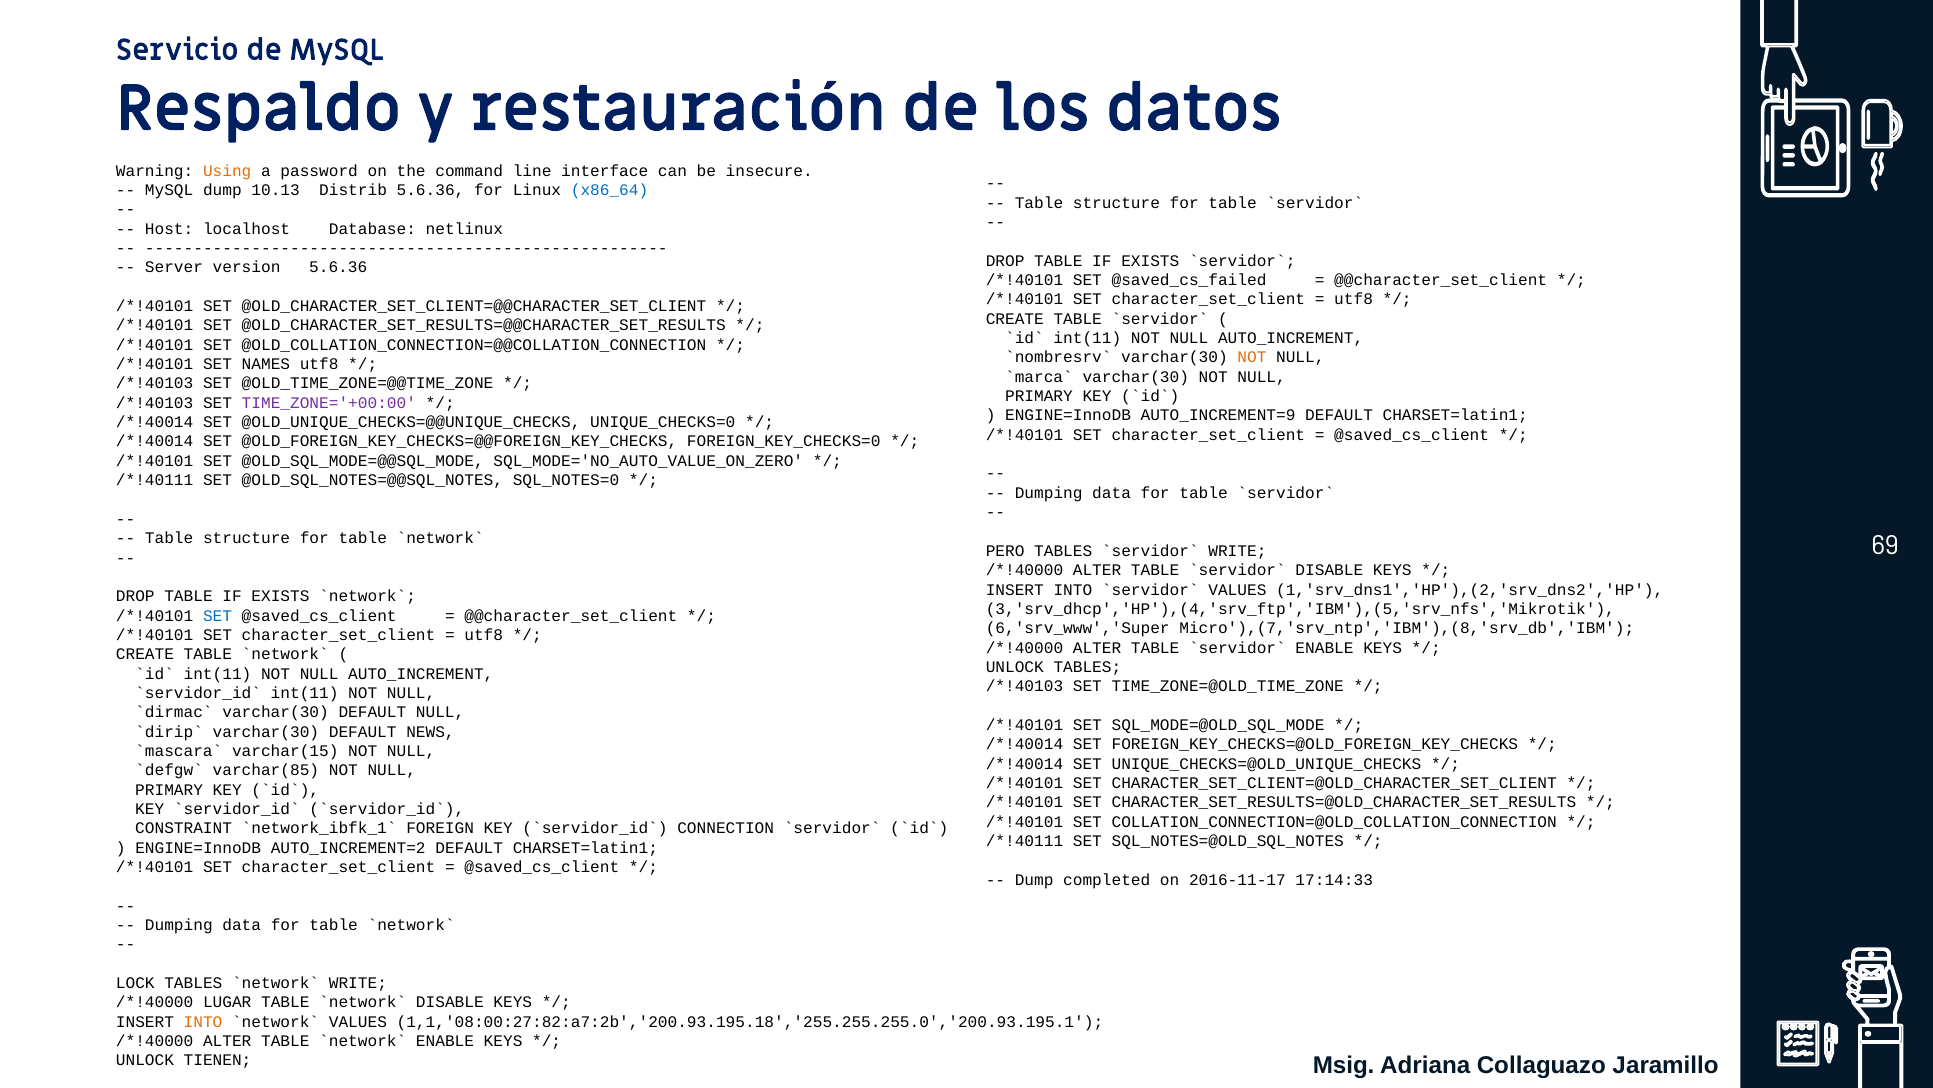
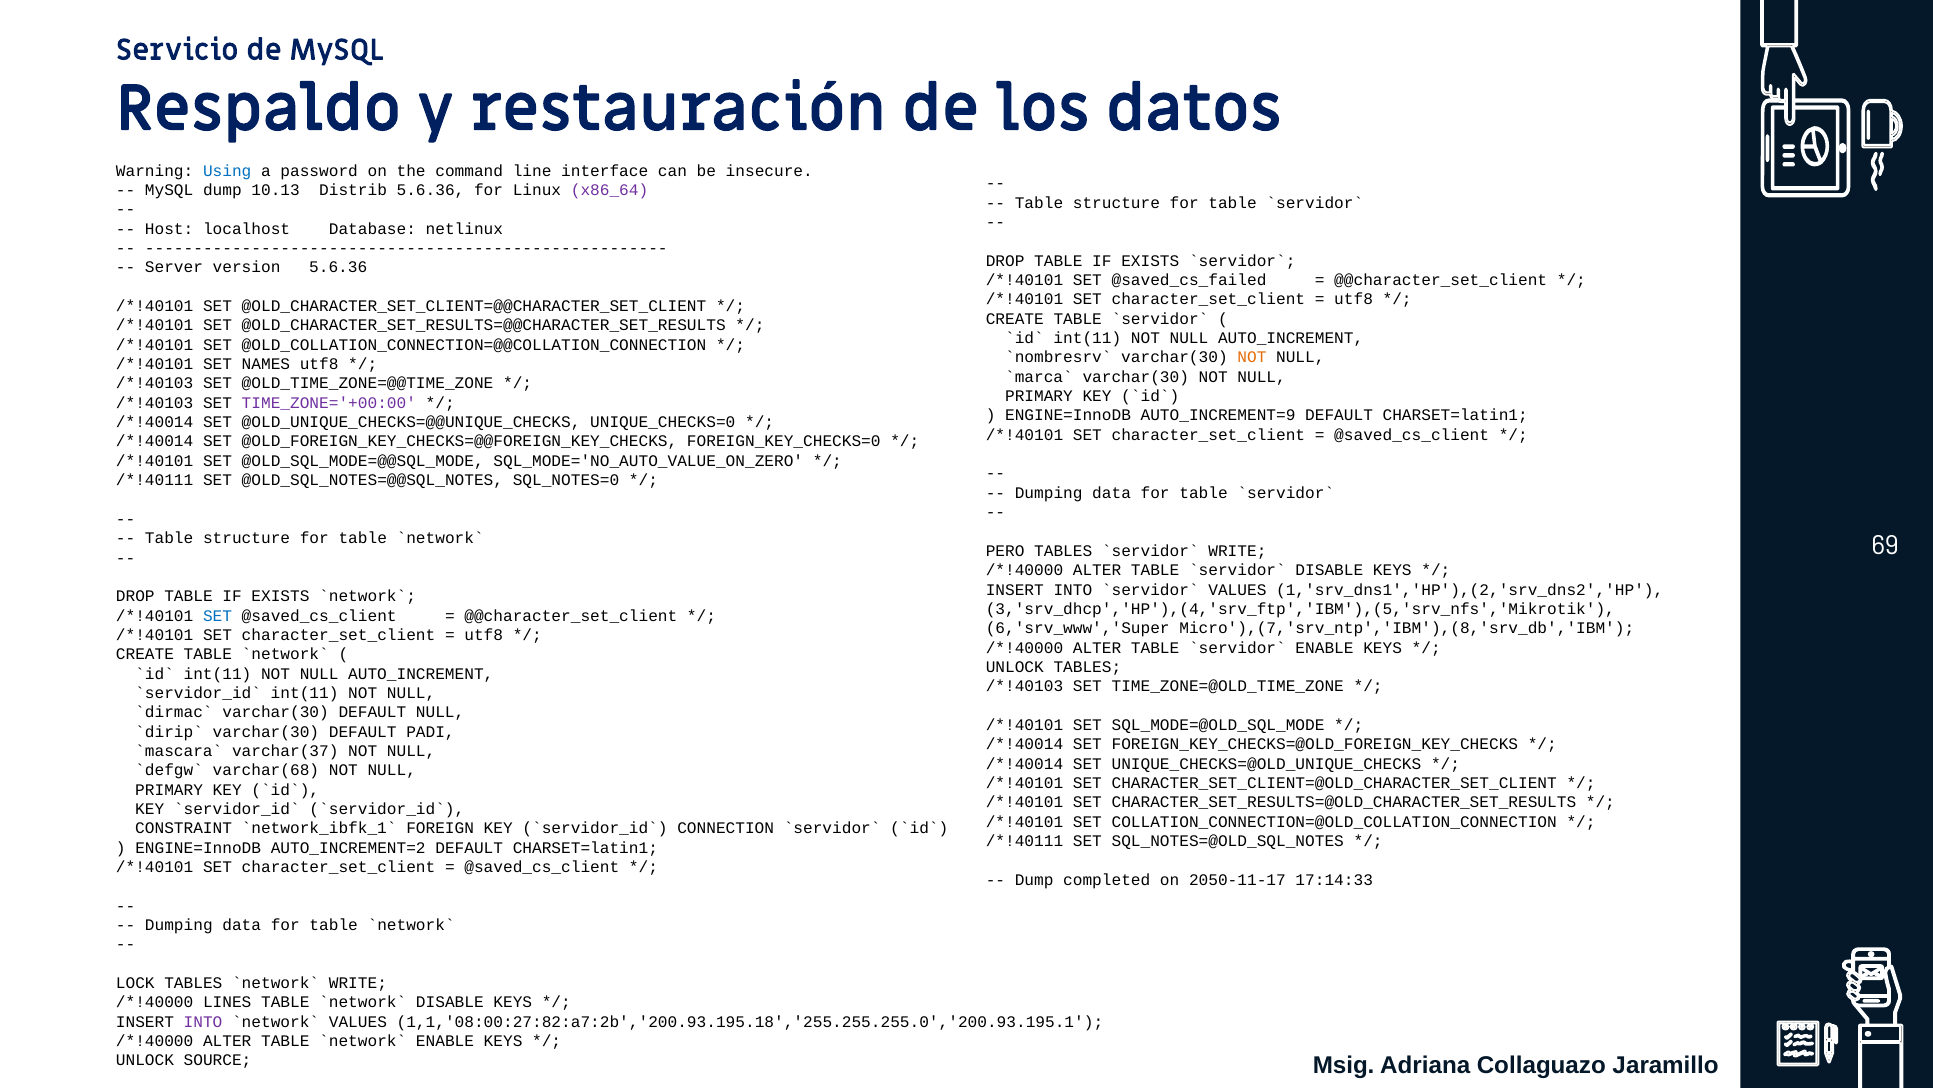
Using colour: orange -> blue (227, 171)
x86_64 colour: blue -> purple (610, 190)
NEWS: NEWS -> PADI (430, 731)
varchar(15: varchar(15 -> varchar(37 (285, 751)
varchar(85: varchar(85 -> varchar(68 (266, 770)
2016-11-17: 2016-11-17 -> 2050-11-17 (1237, 879)
LUGAR: LUGAR -> LINES (227, 1002)
INTO colour: orange -> purple (203, 1021)
TIENEN: TIENEN -> SOURCE (218, 1060)
